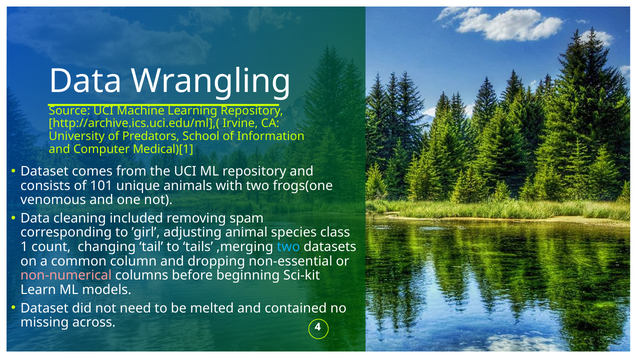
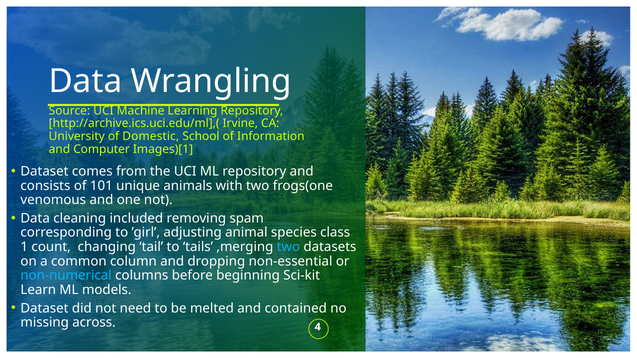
Predators: Predators -> Domestic (151, 137)
Medical)[1: Medical)[1 -> Images)[1 (163, 149)
non-numerical colour: pink -> light blue (66, 276)
